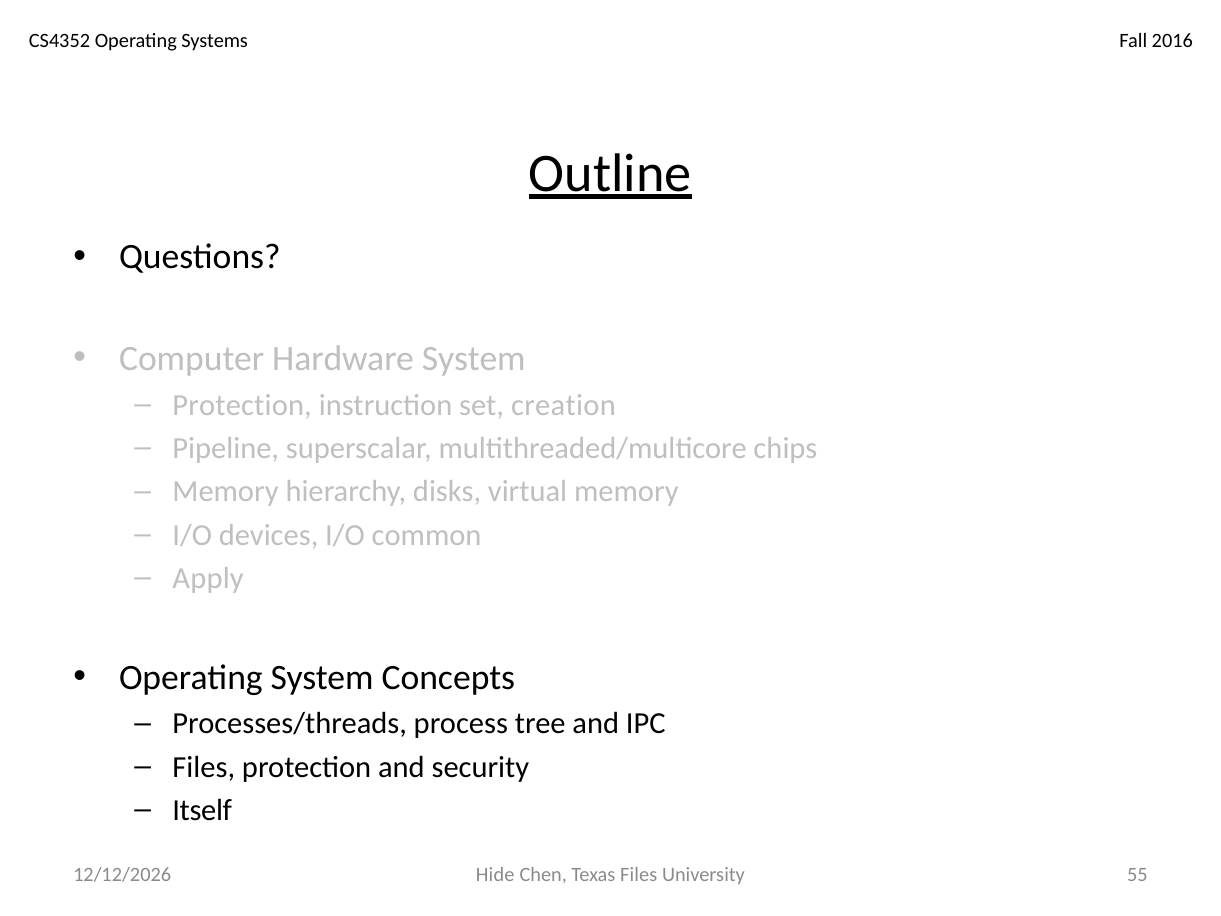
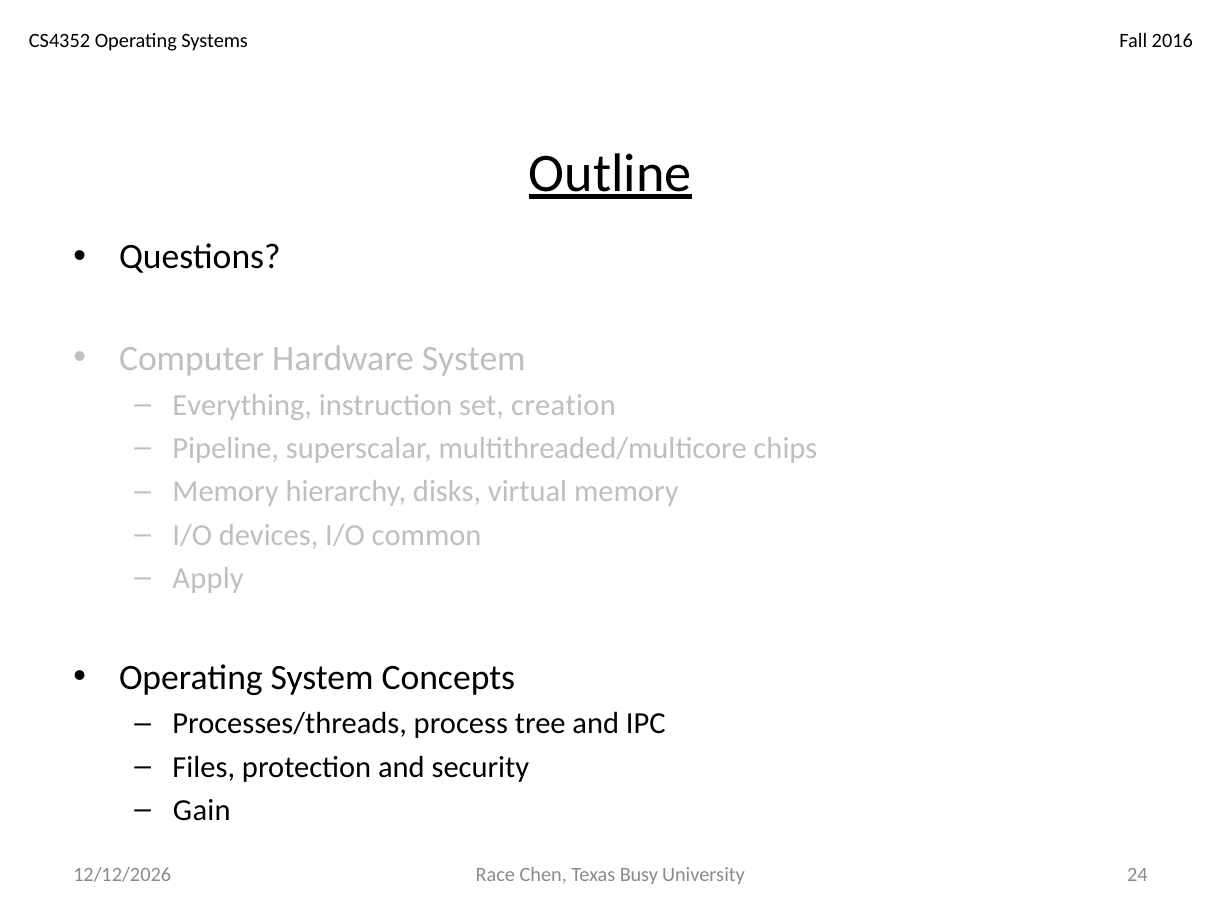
Protection: Protection -> Everything (242, 405)
Itself: Itself -> Gain (202, 810)
Hide: Hide -> Race (495, 874)
Texas Files: Files -> Busy (639, 874)
55: 55 -> 24 (1137, 874)
